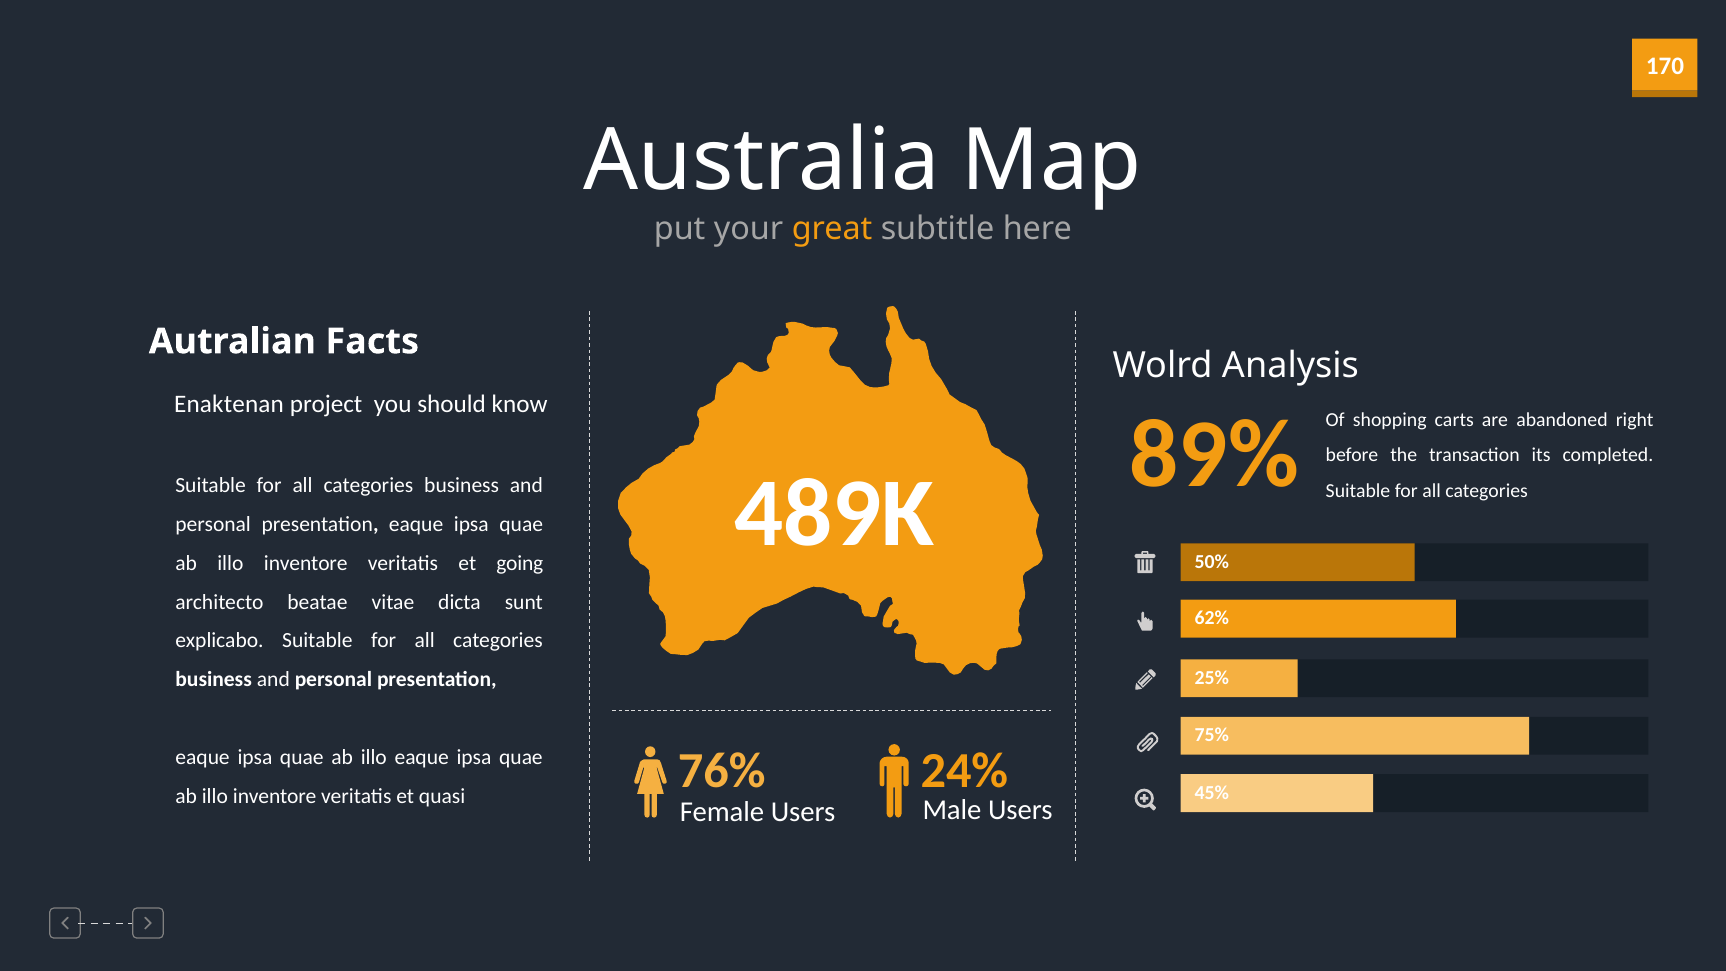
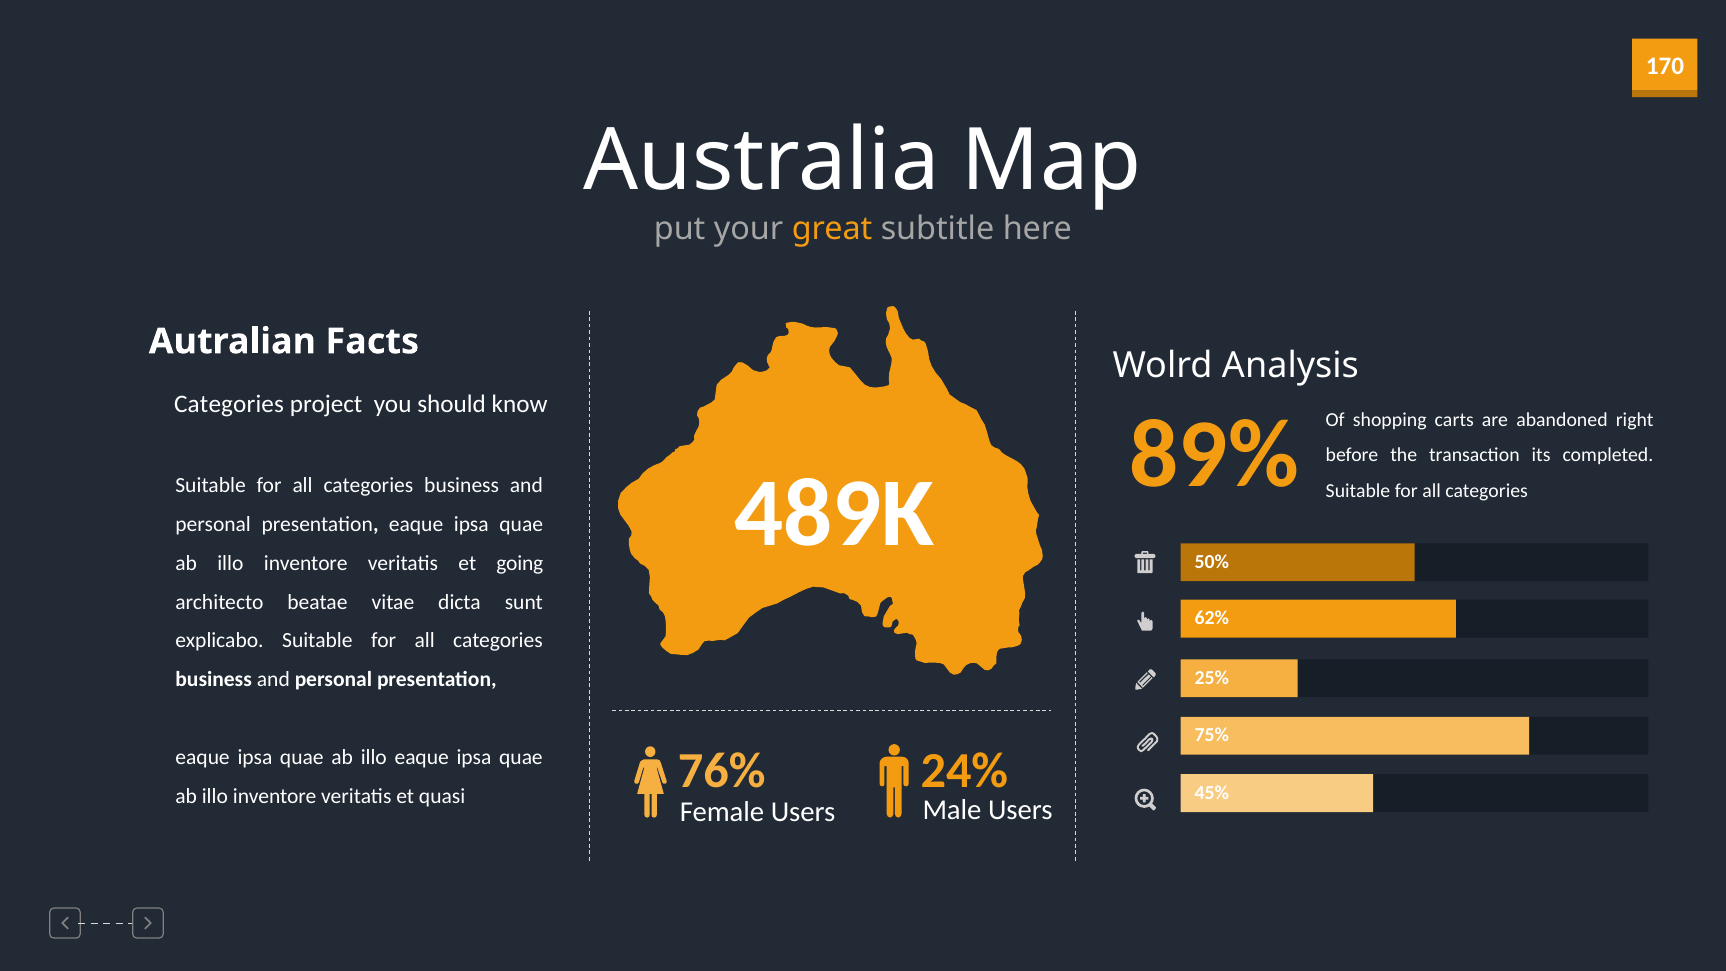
Enaktenan: Enaktenan -> Categories (229, 404)
